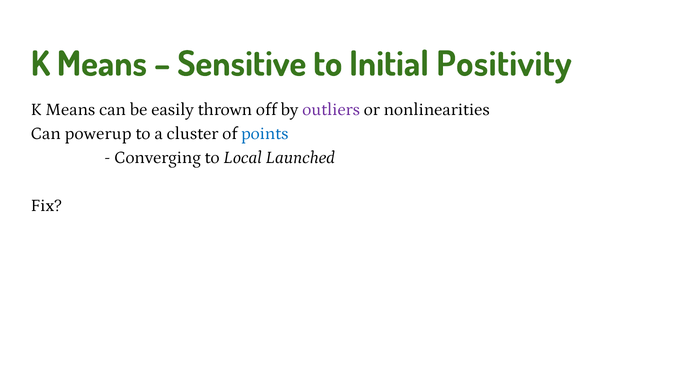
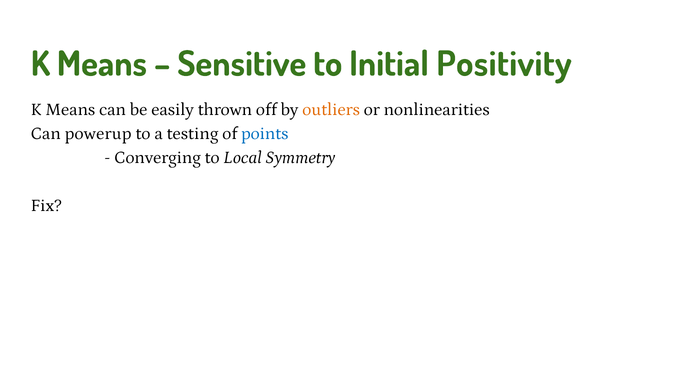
outliers colour: purple -> orange (331, 109)
cluster: cluster -> testing (192, 133)
Launched: Launched -> Symmetry (300, 157)
